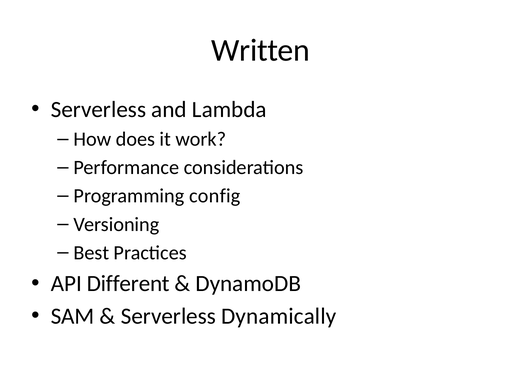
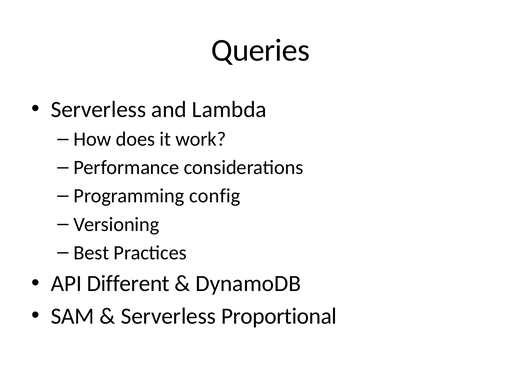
Written: Written -> Queries (261, 50)
Dynamically: Dynamically -> Proportional (279, 316)
